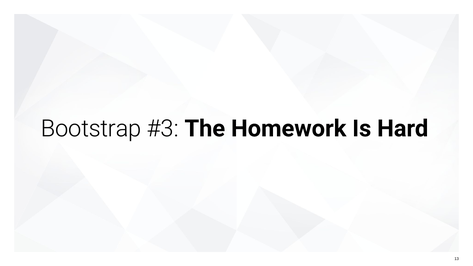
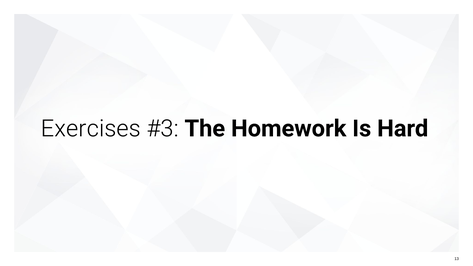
Bootstrap: Bootstrap -> Exercises (91, 129)
